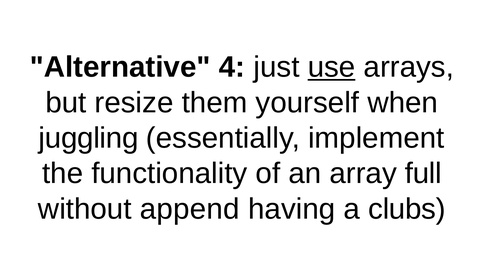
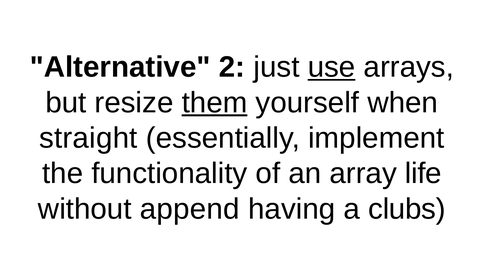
4: 4 -> 2 (232, 67)
them underline: none -> present (215, 103)
juggling: juggling -> straight (88, 138)
full: full -> life (423, 174)
